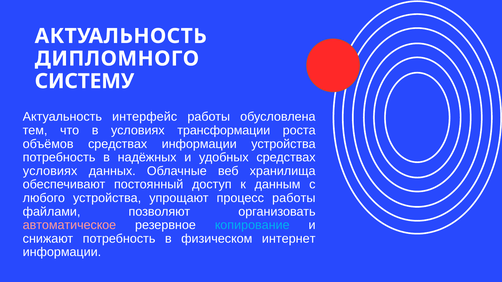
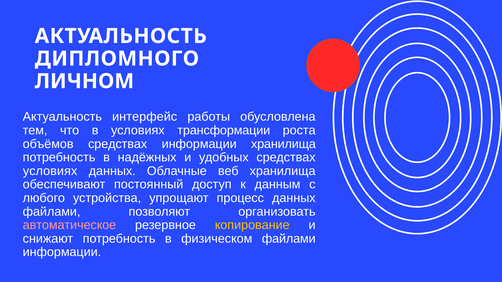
СИСТЕМУ: СИСТЕМУ -> ЛИЧНОМ (84, 81)
информации устройства: устройства -> хранилища (283, 144)
процесс работы: работы -> данных (294, 198)
копирование colour: light blue -> yellow (252, 225)
физическом интернет: интернет -> файлами (289, 239)
